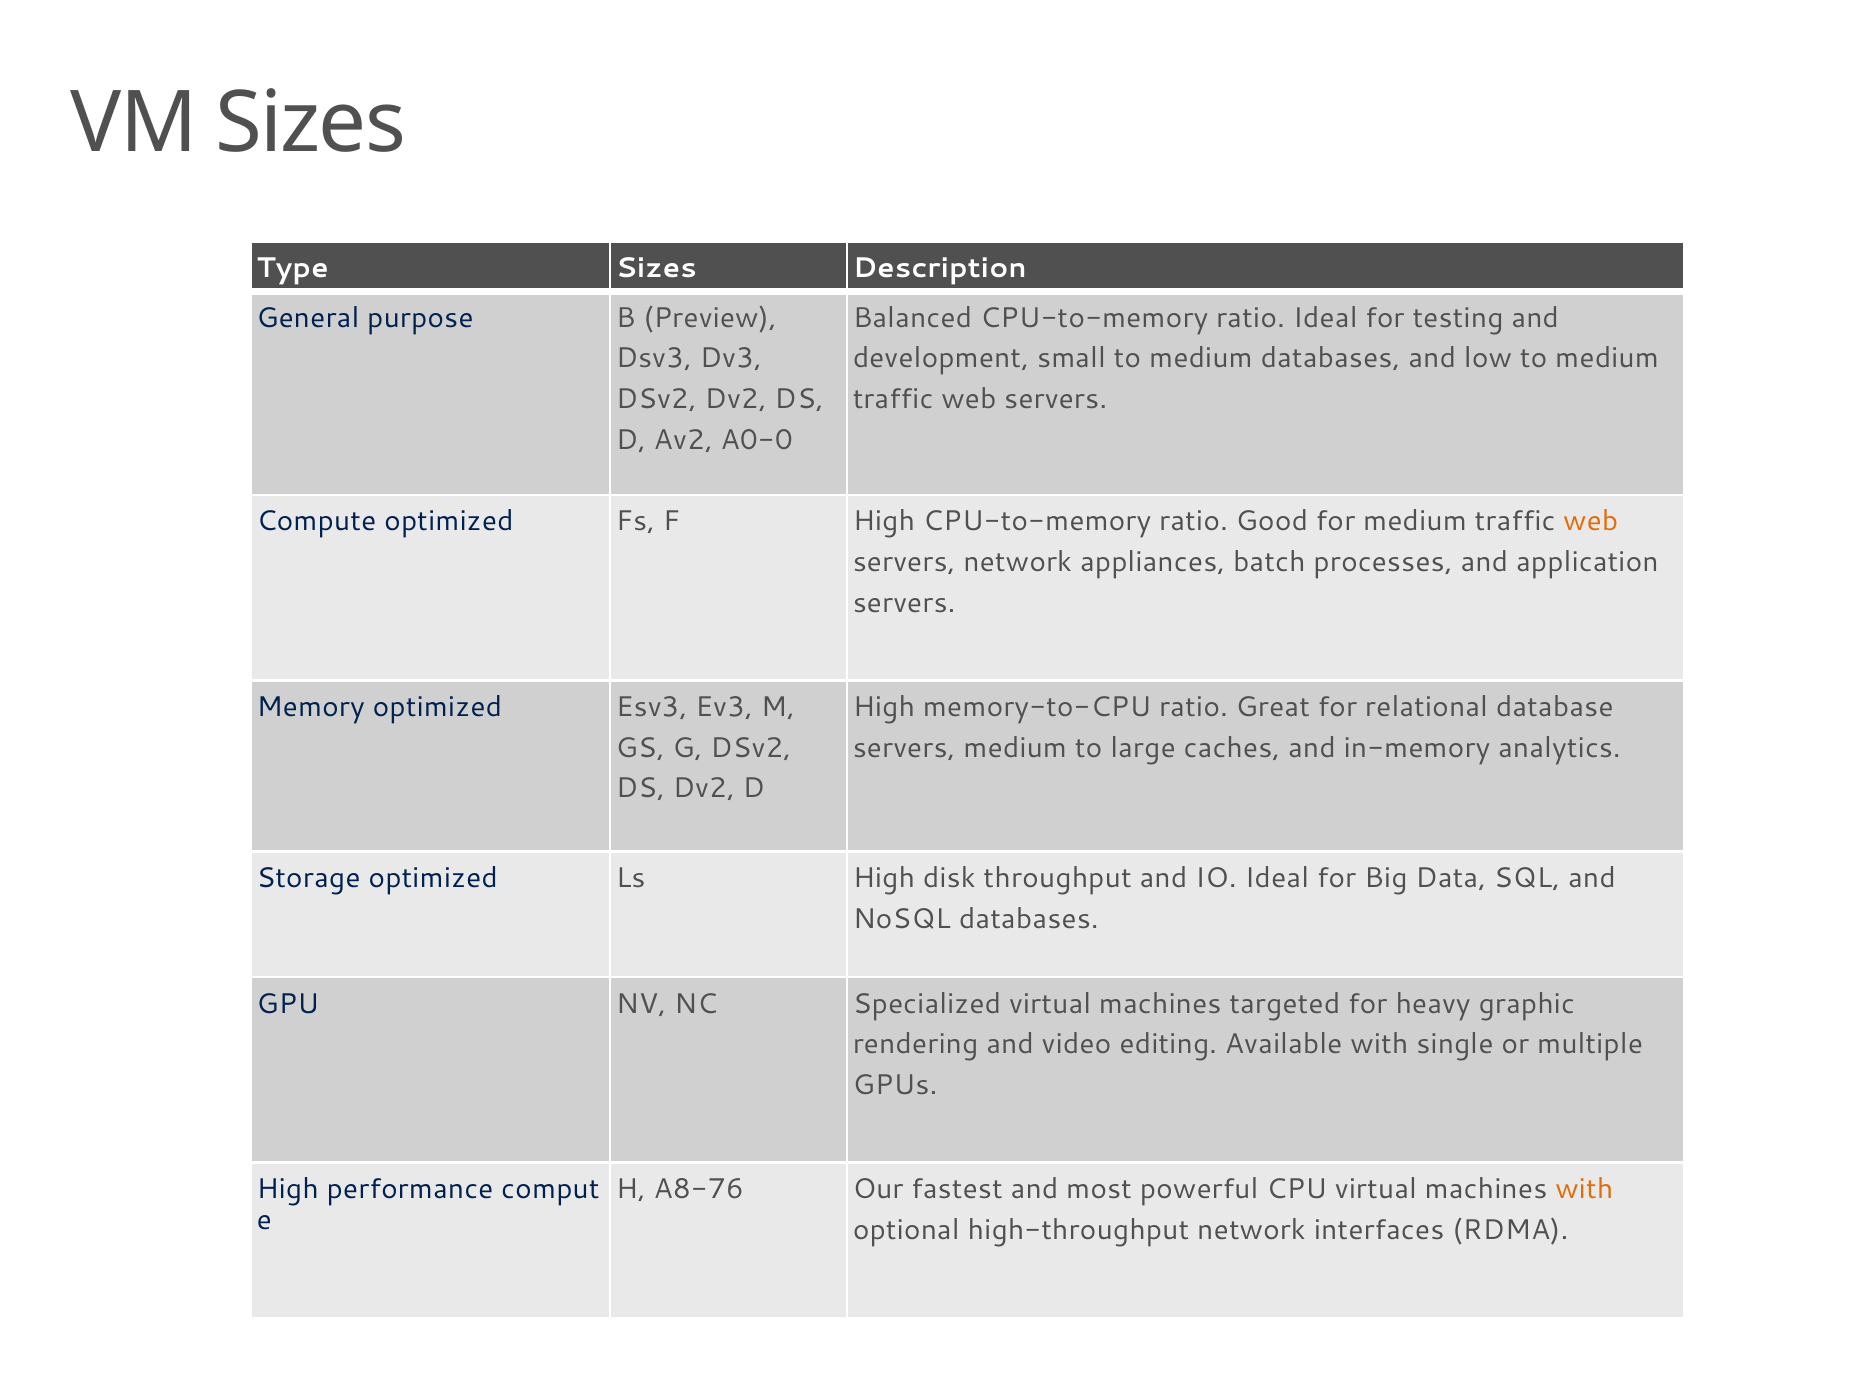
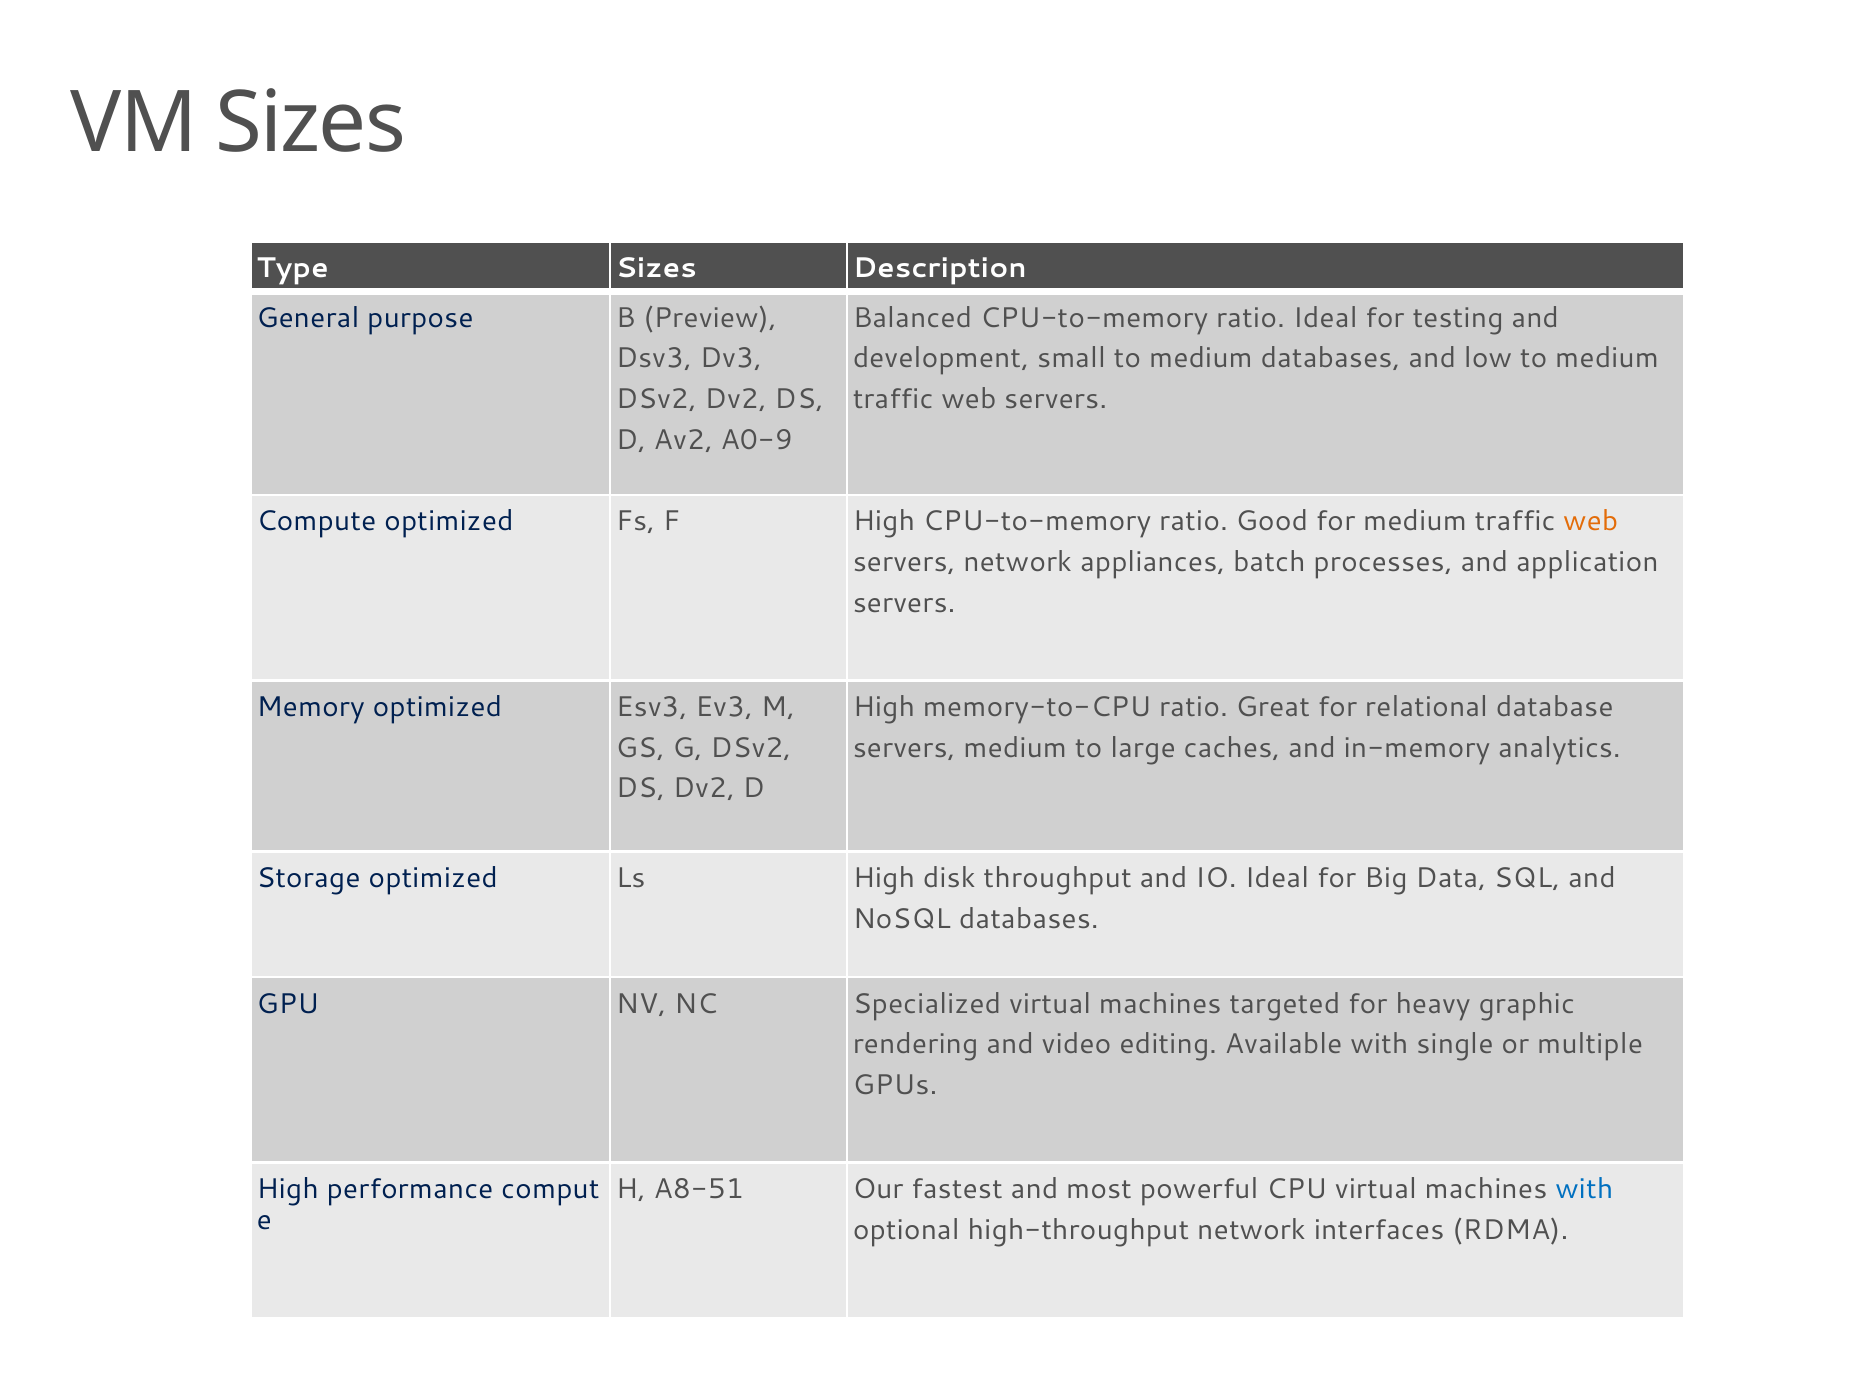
A0-0: A0-0 -> A0-9 (757, 440)
A8-76: A8-76 -> A8-51 (699, 1189)
with colour: orange -> blue (1584, 1189)
